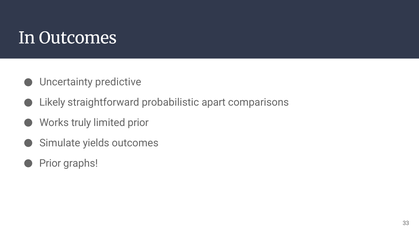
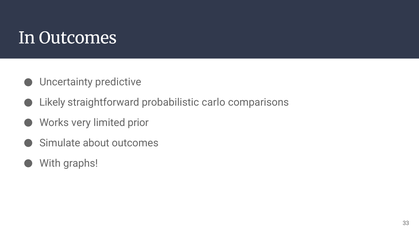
apart: apart -> carlo (213, 102)
truly: truly -> very (81, 123)
yields: yields -> about (96, 143)
Prior: Prior -> With (50, 163)
